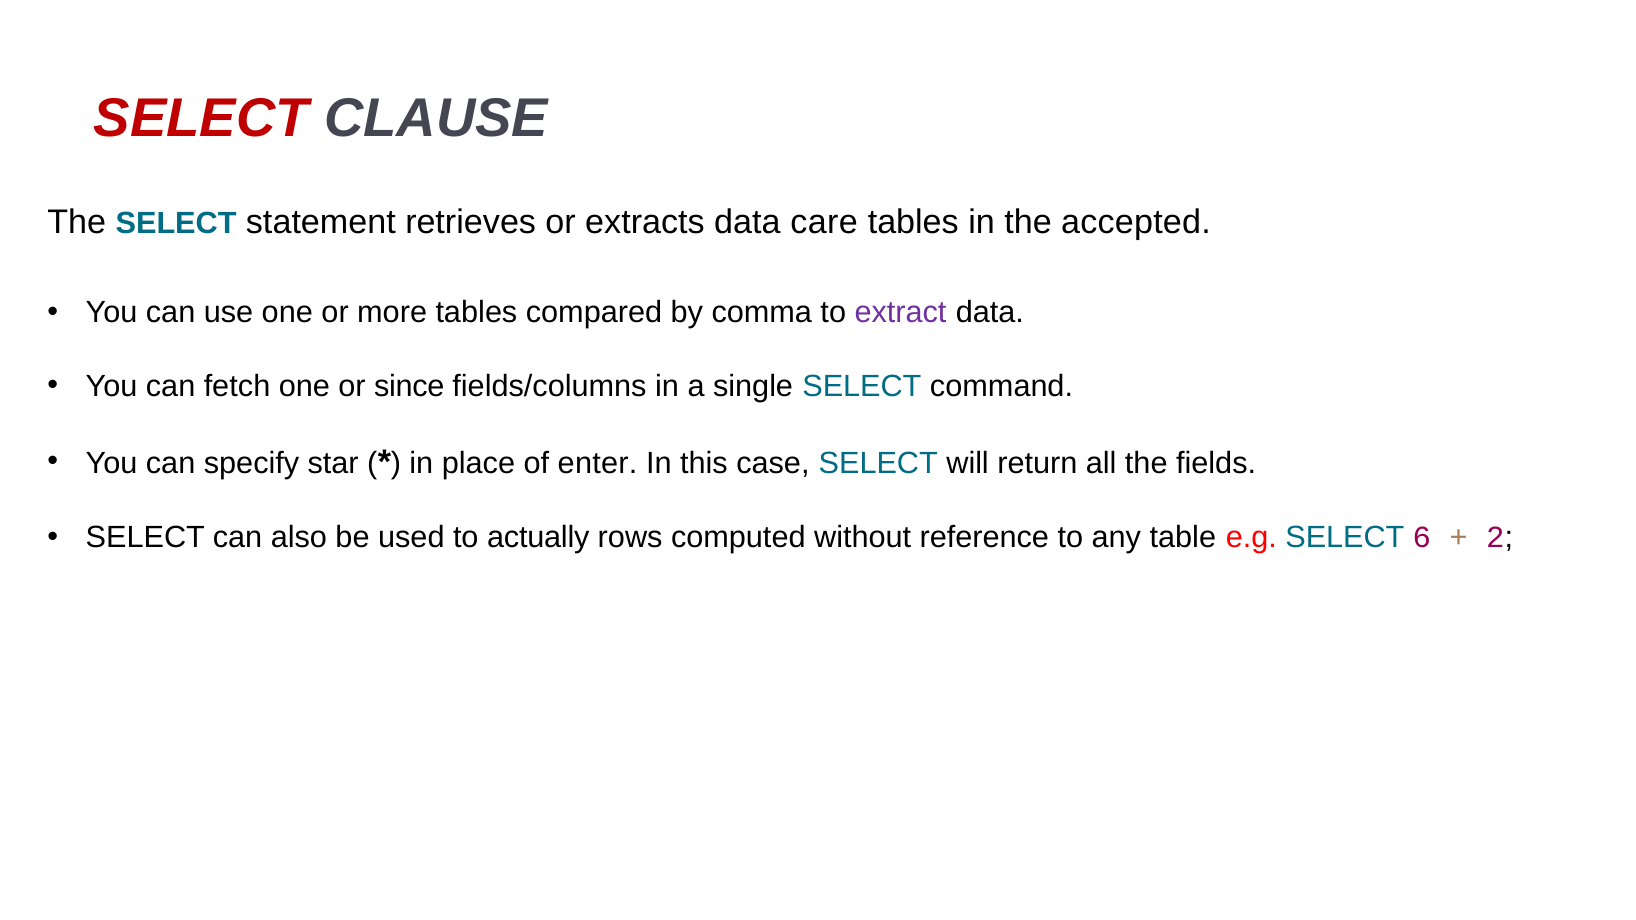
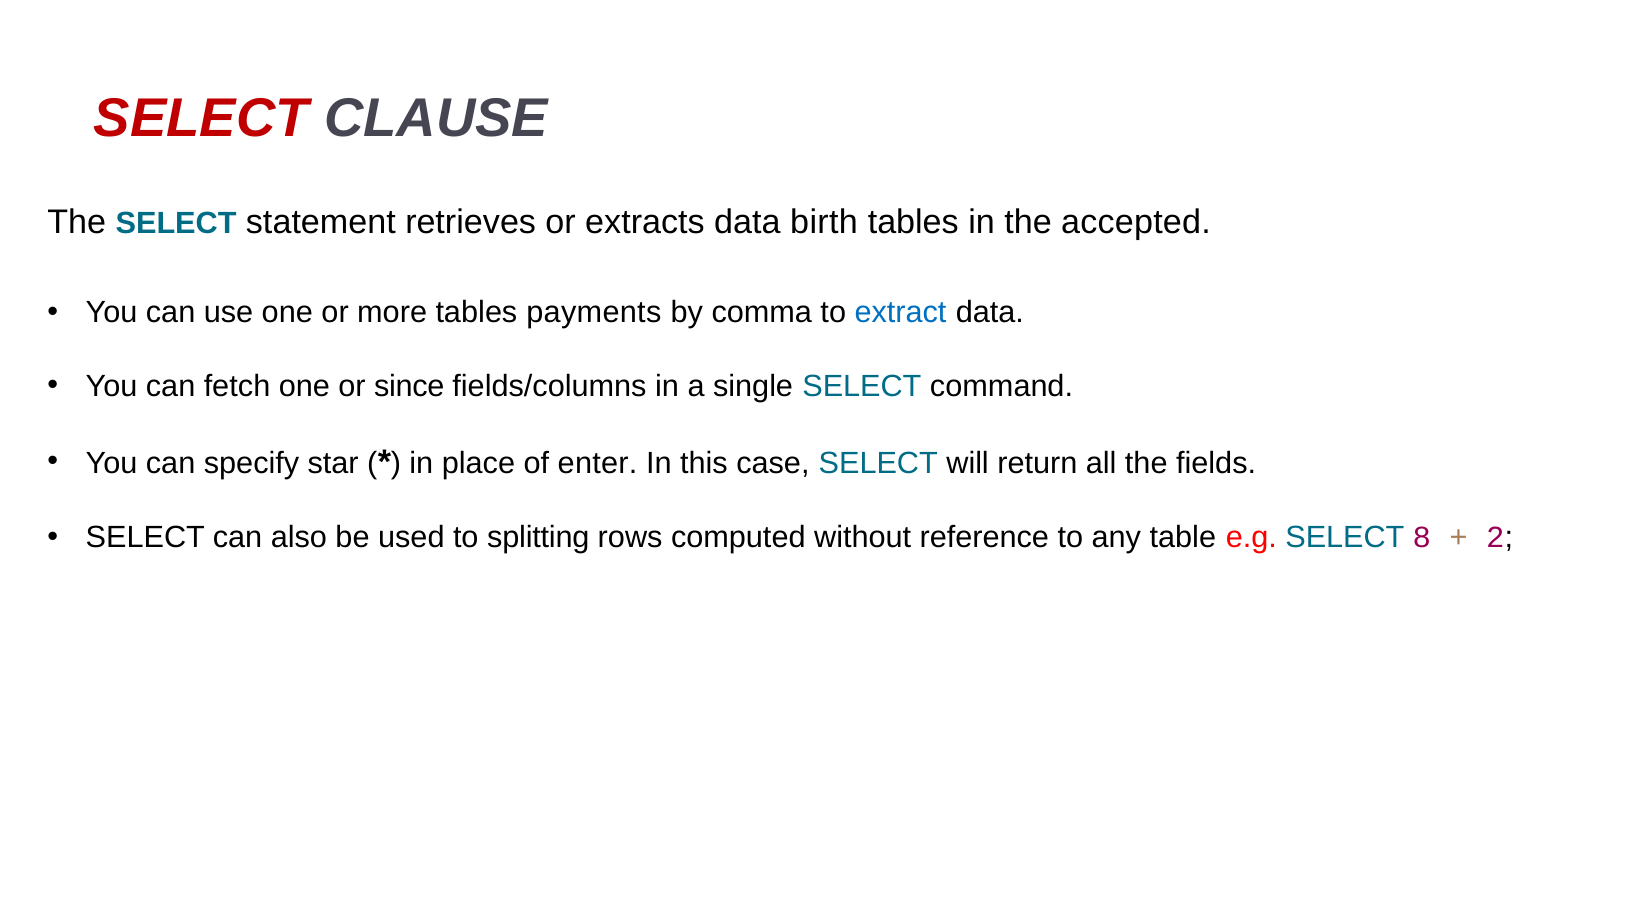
care: care -> birth (824, 222)
compared: compared -> payments (594, 313)
extract colour: purple -> blue (901, 313)
actually: actually -> splitting (538, 538)
6: 6 -> 8 (1422, 538)
